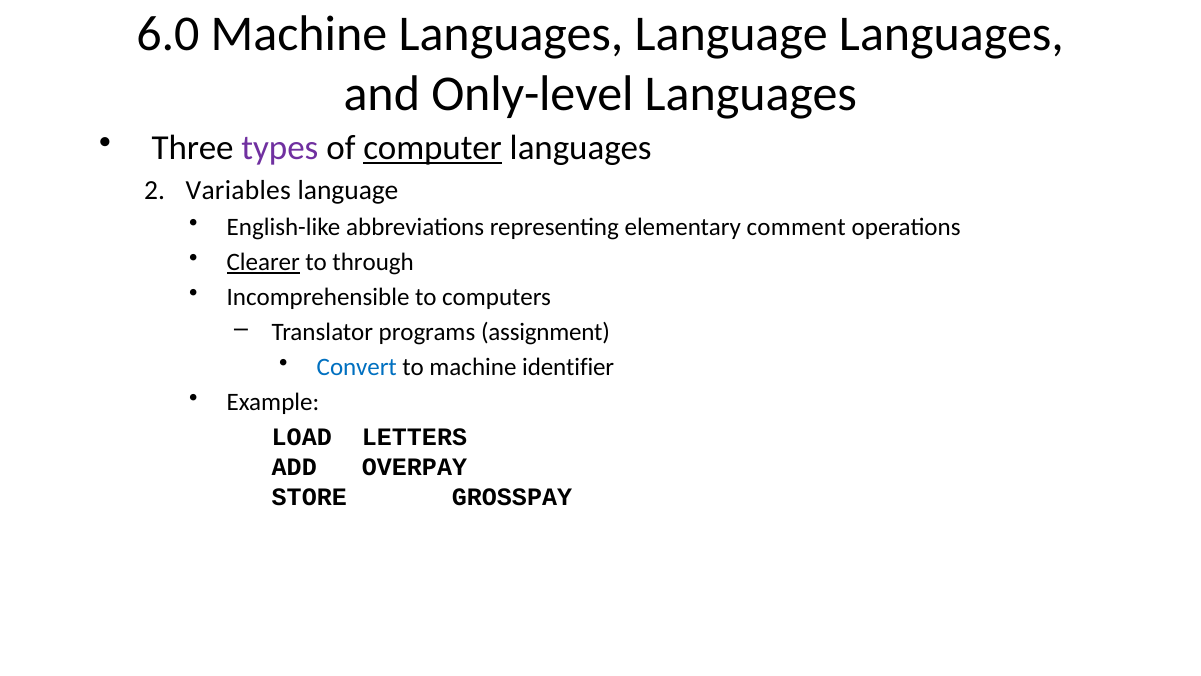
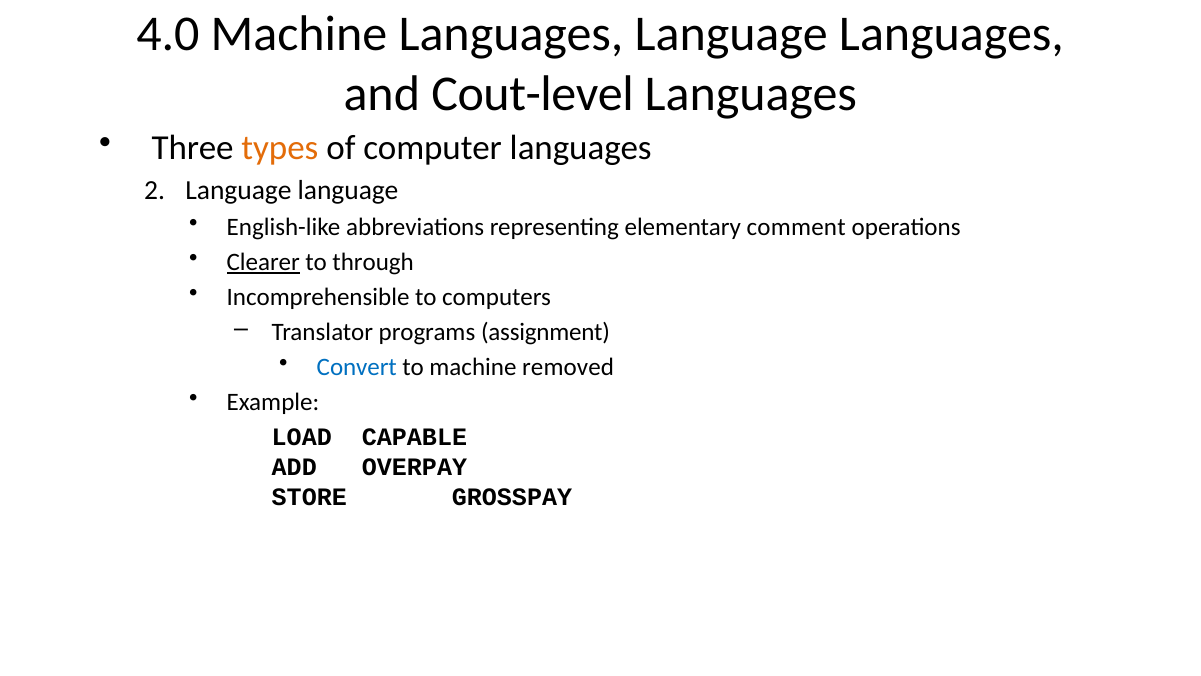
6.0: 6.0 -> 4.0 (168, 34)
Only-level: Only-level -> Cout-level (533, 94)
types colour: purple -> orange (280, 148)
computer underline: present -> none (433, 148)
Variables: Variables -> Language (238, 191)
identifier: identifier -> removed (568, 367)
LETTERS: LETTERS -> CAPABLE (414, 437)
